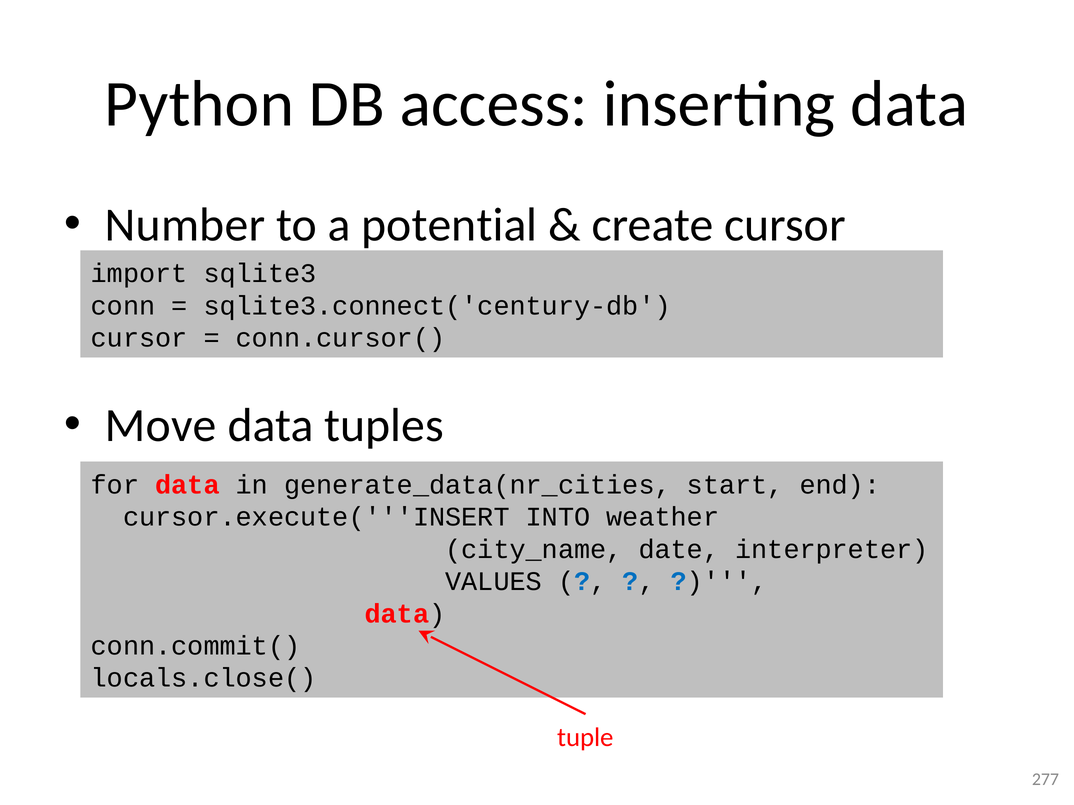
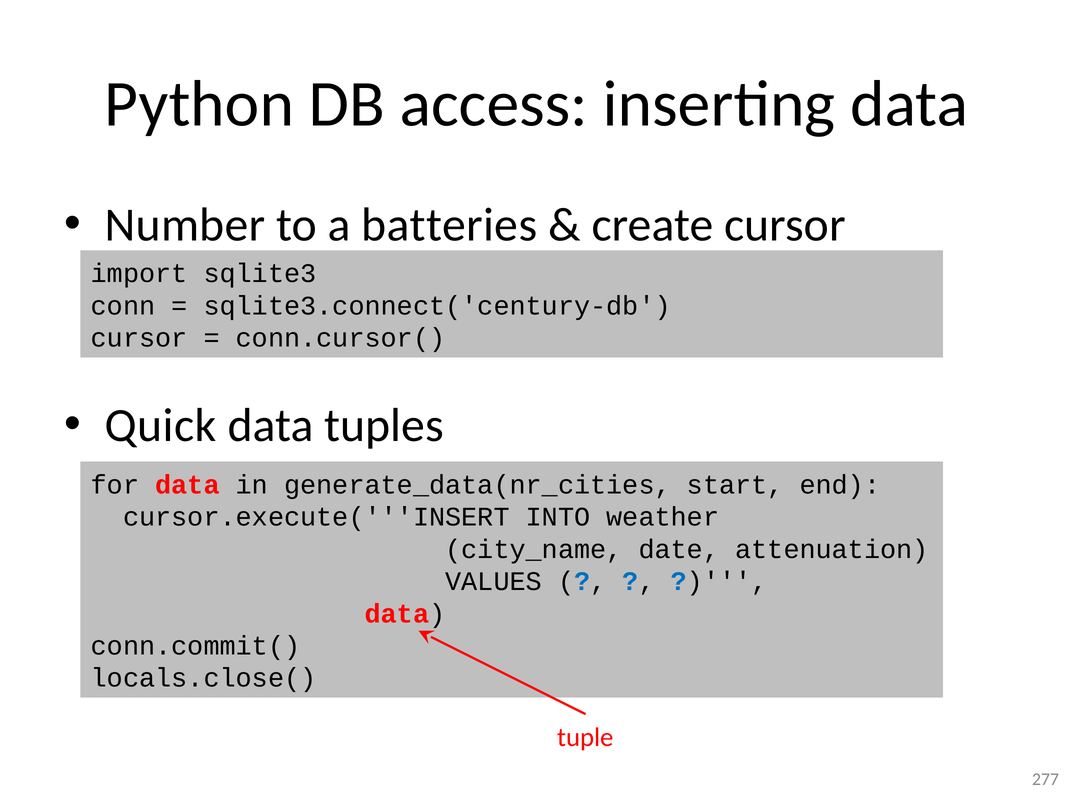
potential: potential -> batteries (449, 225)
Move: Move -> Quick (161, 426)
interpreter: interpreter -> attenuation (832, 550)
